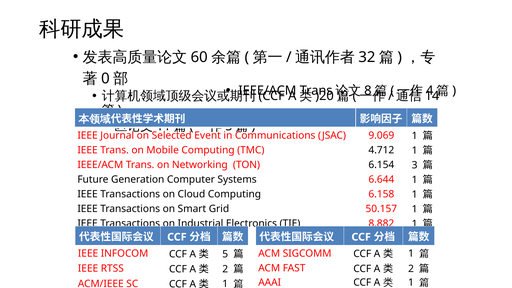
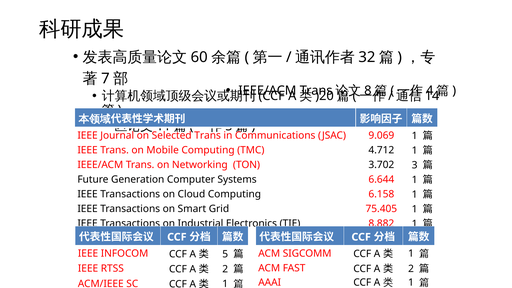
0: 0 -> 7 (105, 79)
Selected Event: Event -> Trans (208, 135)
6.154: 6.154 -> 3.702 (381, 165)
50.157: 50.157 -> 75.405 (381, 209)
